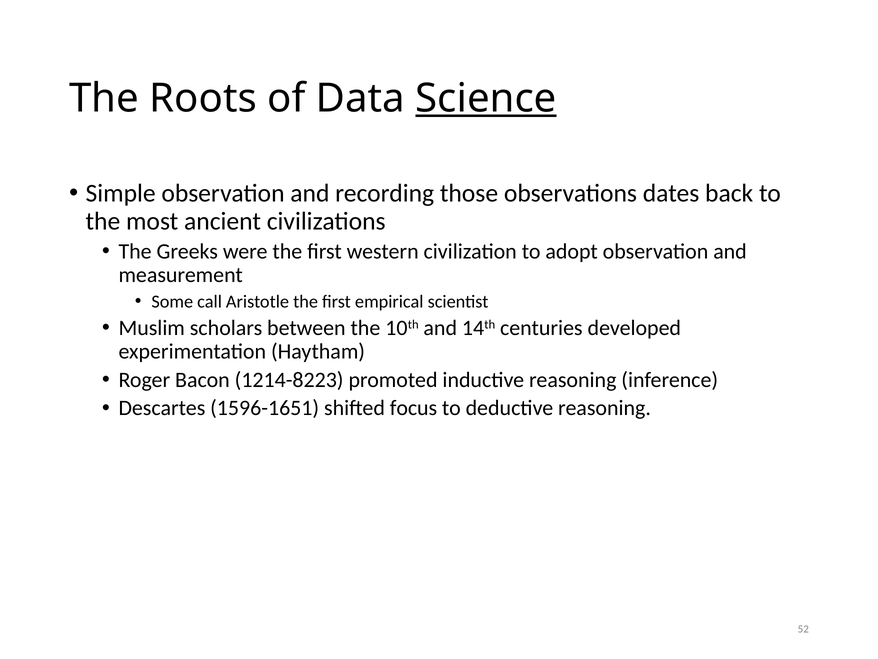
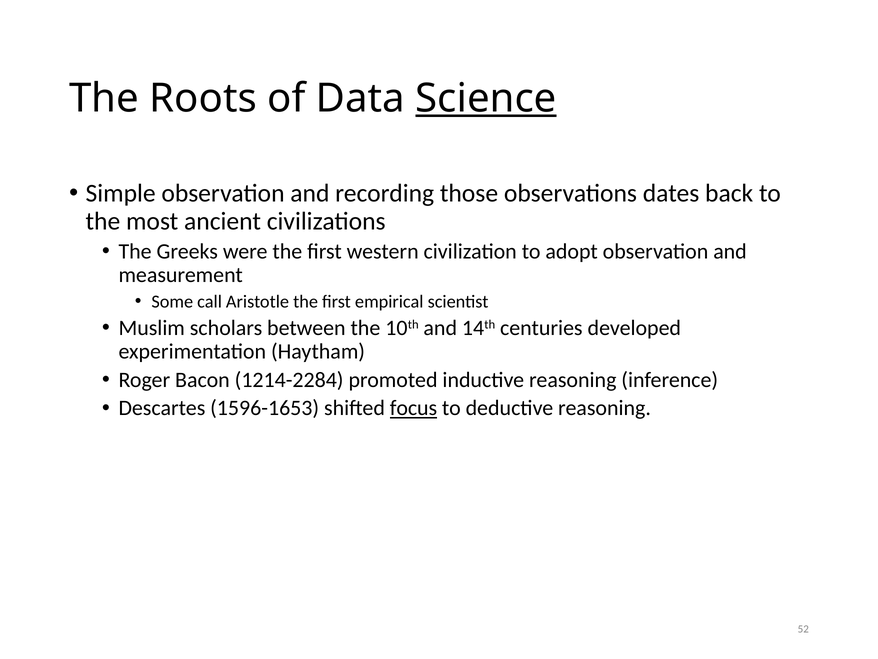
1214-8223: 1214-8223 -> 1214-2284 (289, 380)
1596-1651: 1596-1651 -> 1596-1653 (265, 408)
focus underline: none -> present (413, 408)
